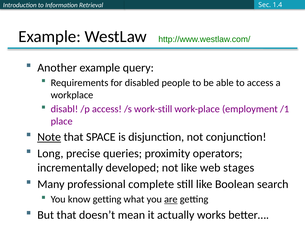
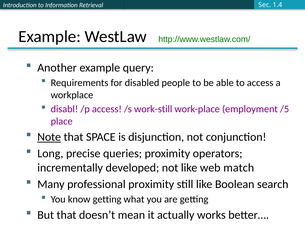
/1: /1 -> /5 (285, 109)
stages: stages -> match (239, 168)
professional complete: complete -> proximity (151, 185)
are underline: present -> none (171, 200)
